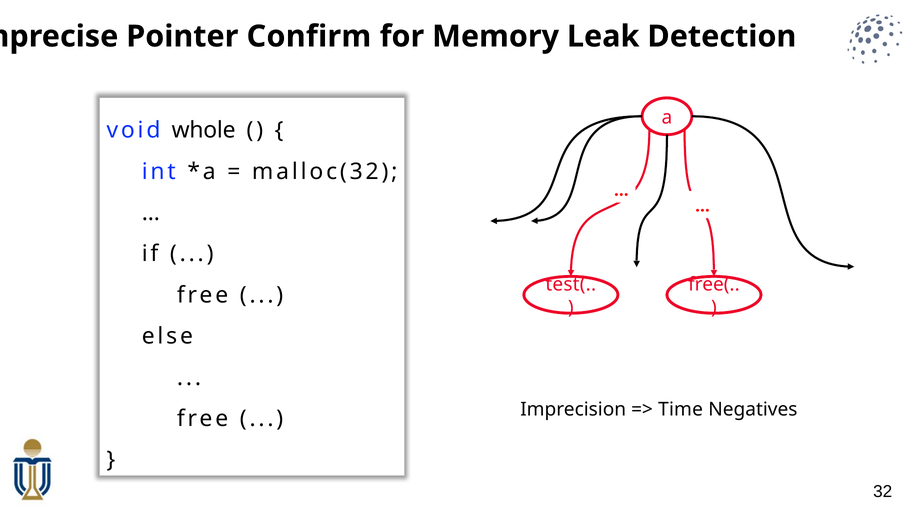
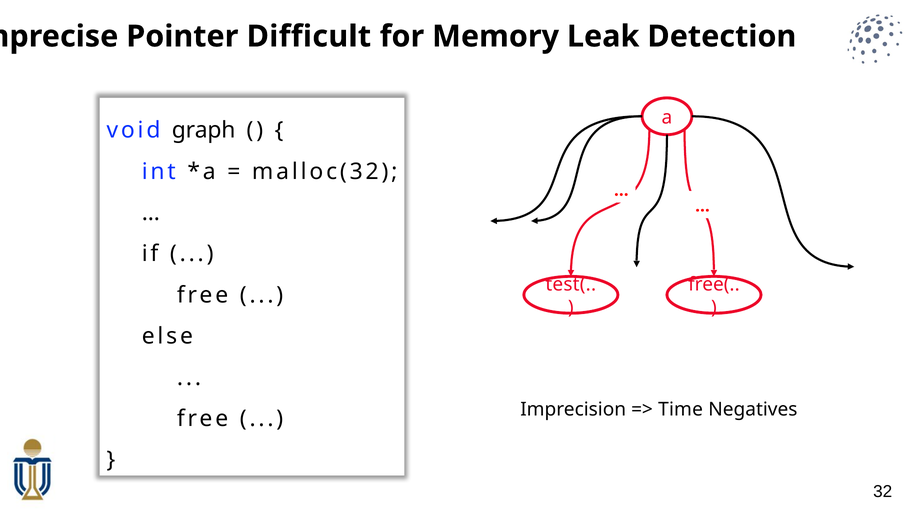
Confirm: Confirm -> Difficult (309, 36)
whole: whole -> graph (204, 130)
